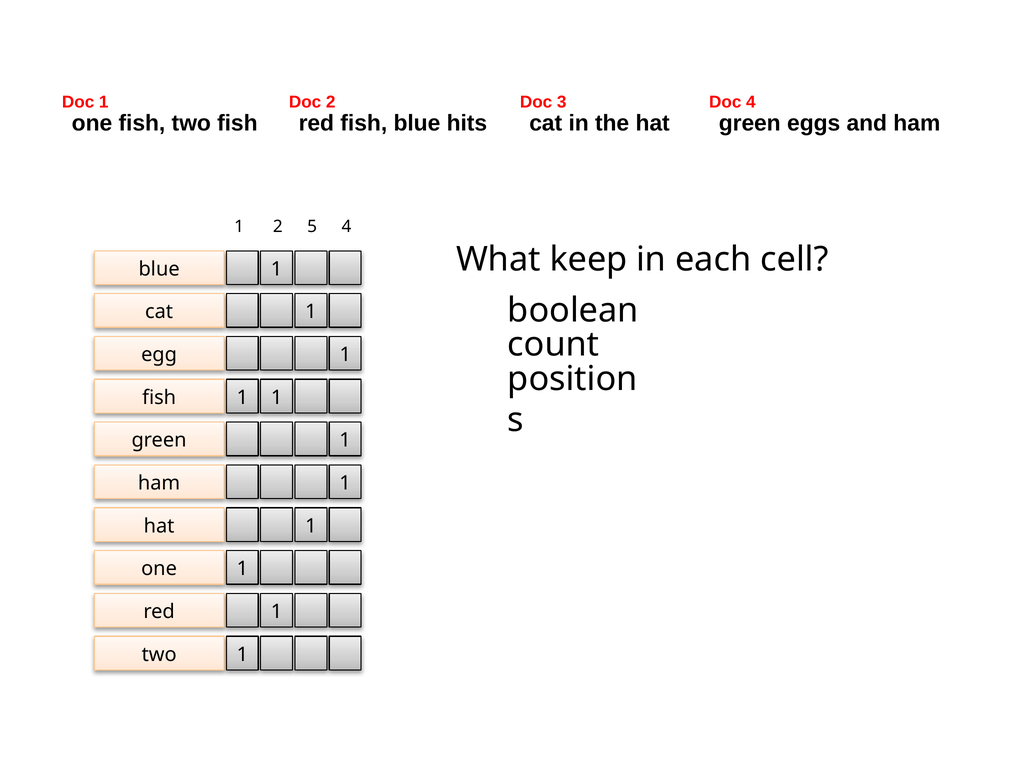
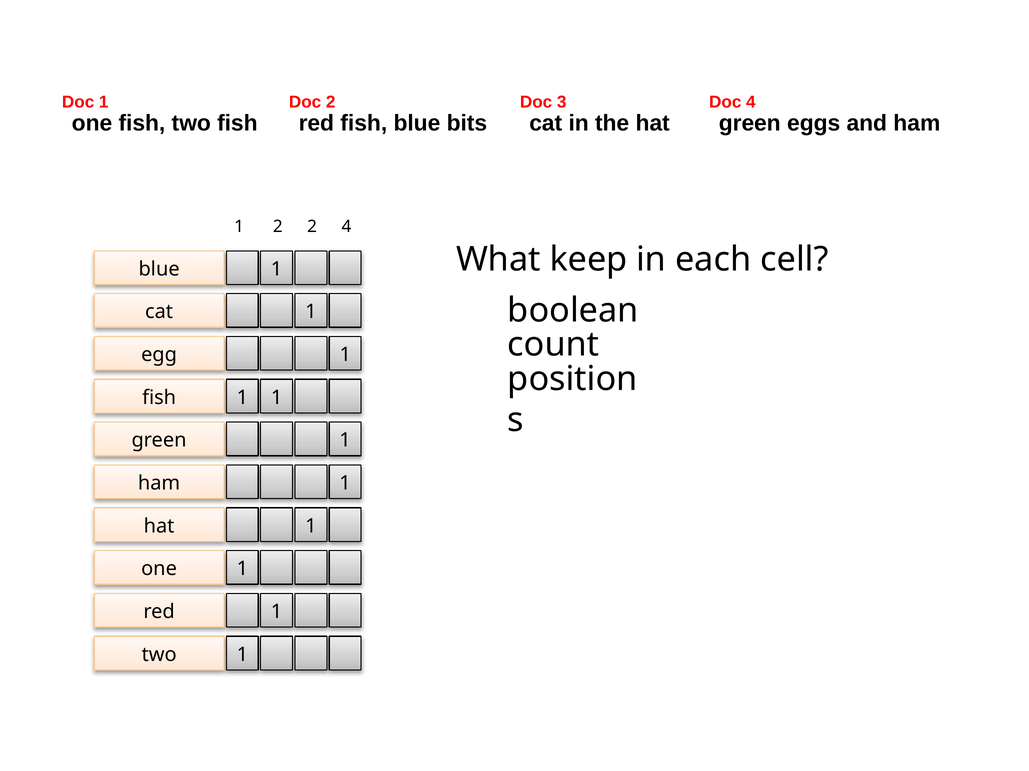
hits: hits -> bits (467, 123)
2 5: 5 -> 2 (312, 227)
